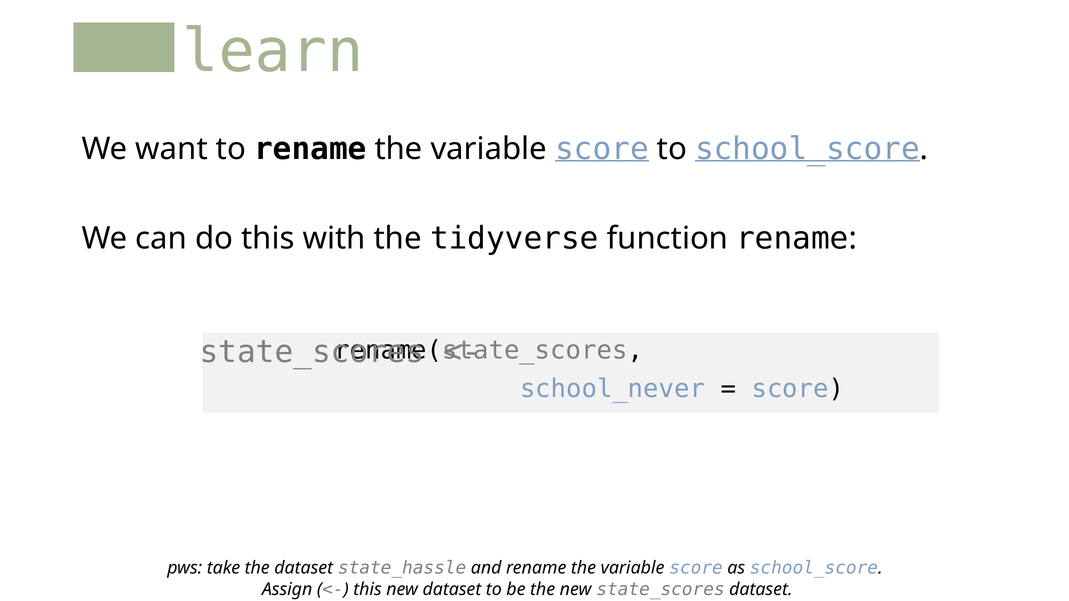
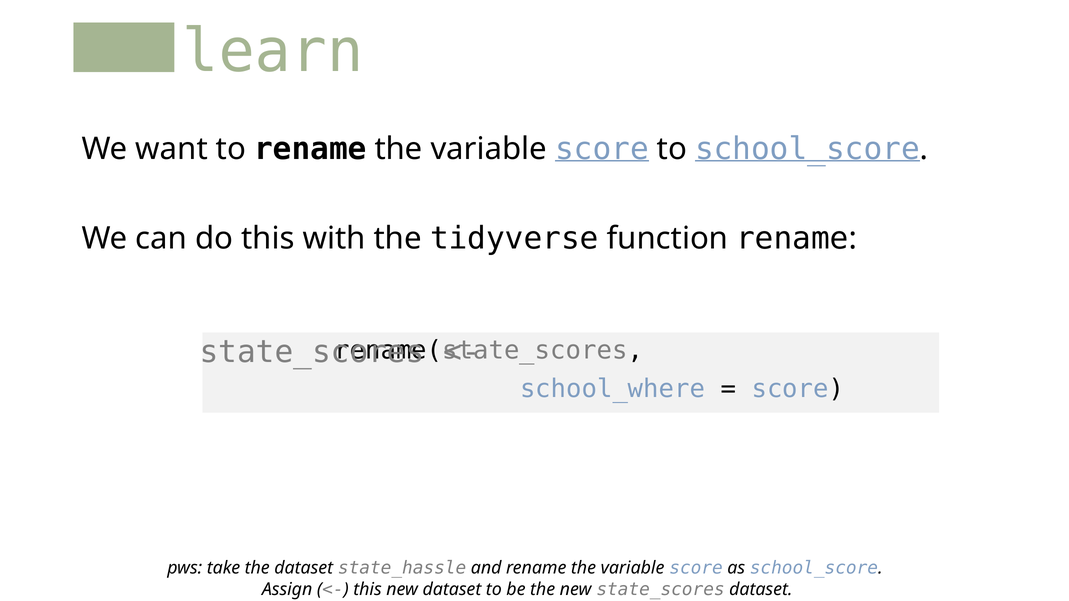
school_never: school_never -> school_where (613, 389)
